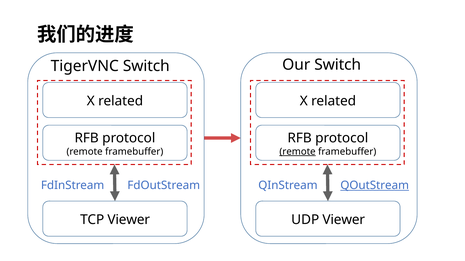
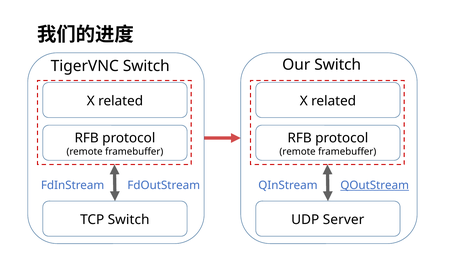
remote underline: present -> none (298, 152)
TCP Viewer: Viewer -> Switch (129, 220)
UDP Viewer: Viewer -> Server (344, 220)
